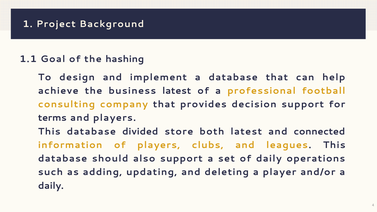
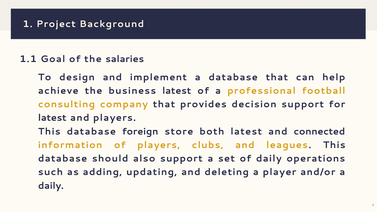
hashing: hashing -> salaries (125, 59)
terms: terms -> latest (52, 118)
divided: divided -> foreign (140, 131)
